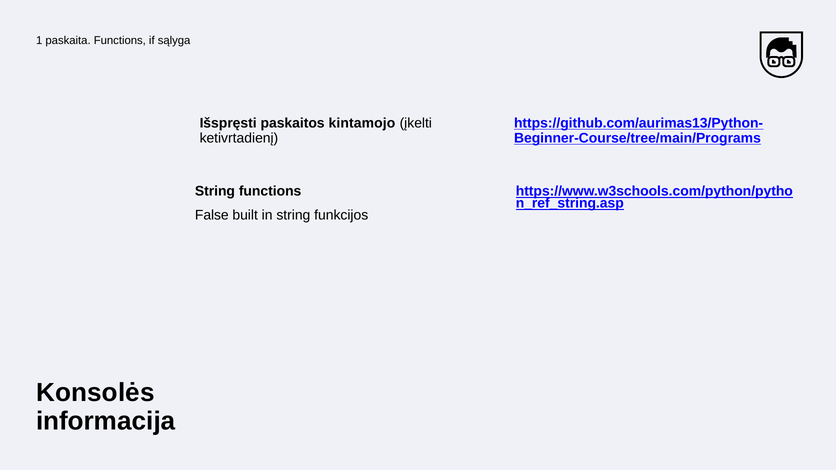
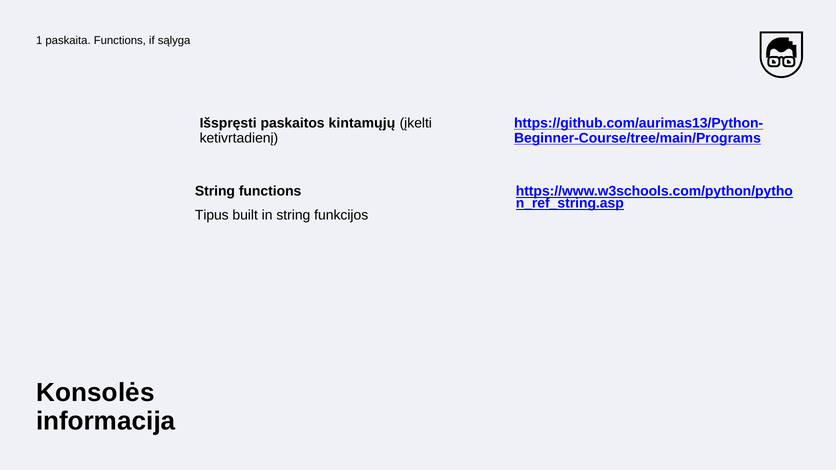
kintamojo: kintamojo -> kintamųjų (362, 123)
False: False -> Tipus (212, 215)
